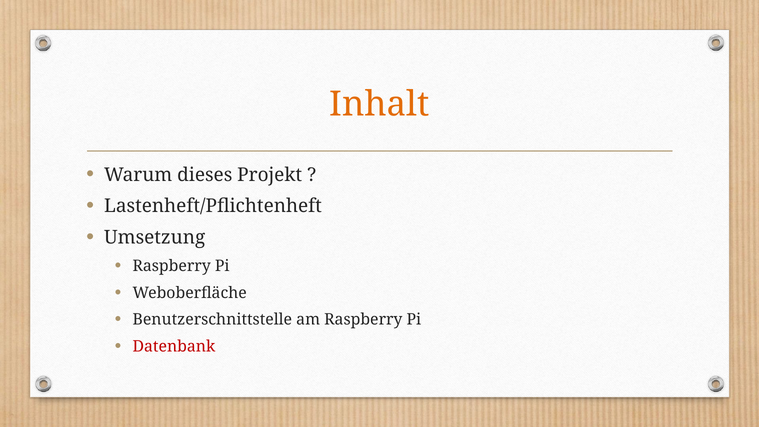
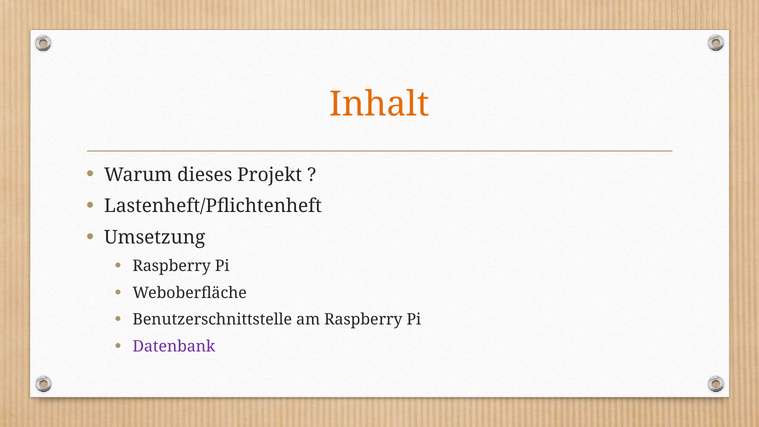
Datenbank colour: red -> purple (174, 347)
